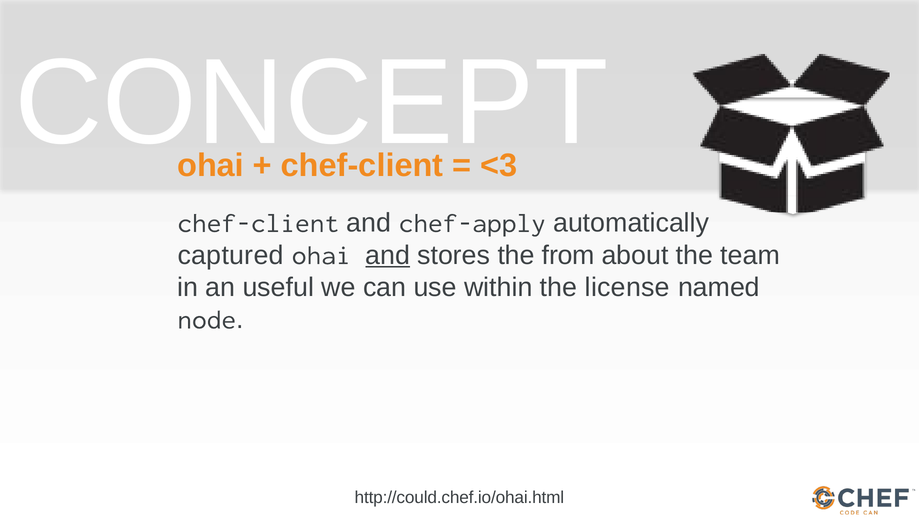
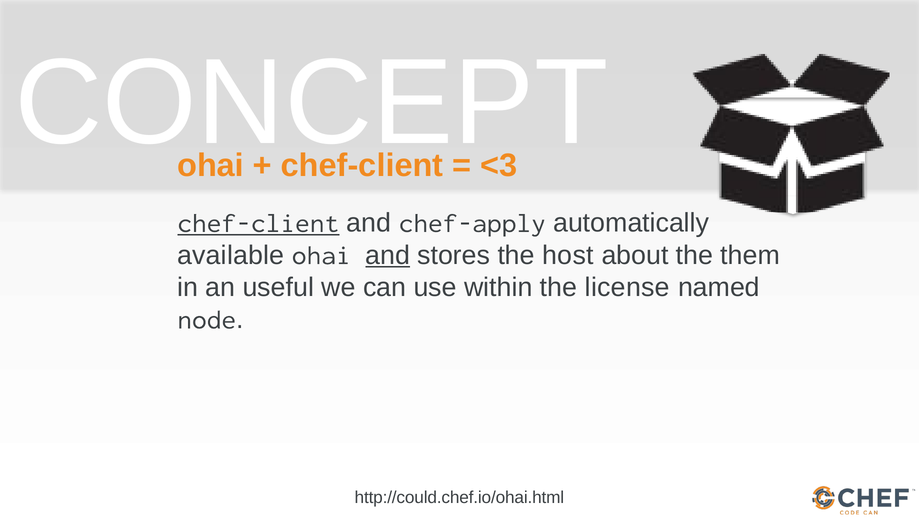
chef-client underline: none -> present (258, 223)
captured: captured -> available (231, 255)
from: from -> host (568, 255)
team: team -> them (750, 255)
